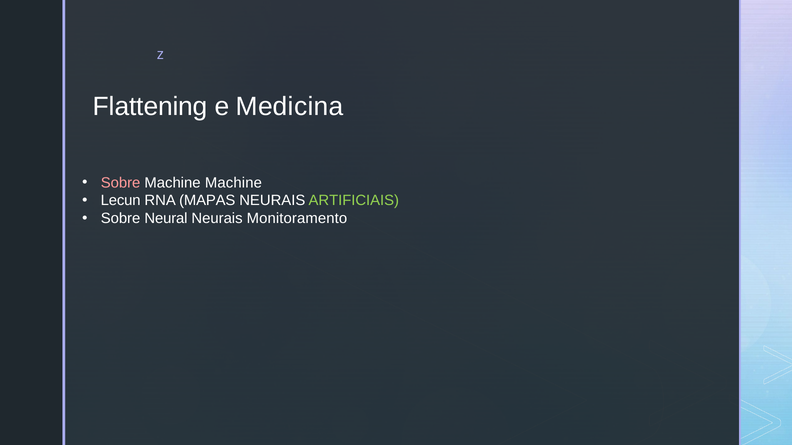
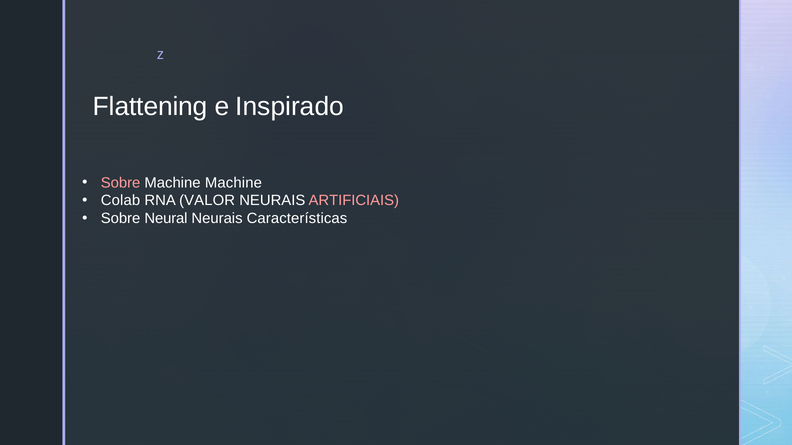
Medicina: Medicina -> Inspirado (290, 107)
Lecun: Lecun -> Colab (120, 201)
MAPAS: MAPAS -> VALOR (207, 201)
ARTIFICIAIS colour: light green -> pink (354, 201)
Monitoramento: Monitoramento -> Características (297, 219)
